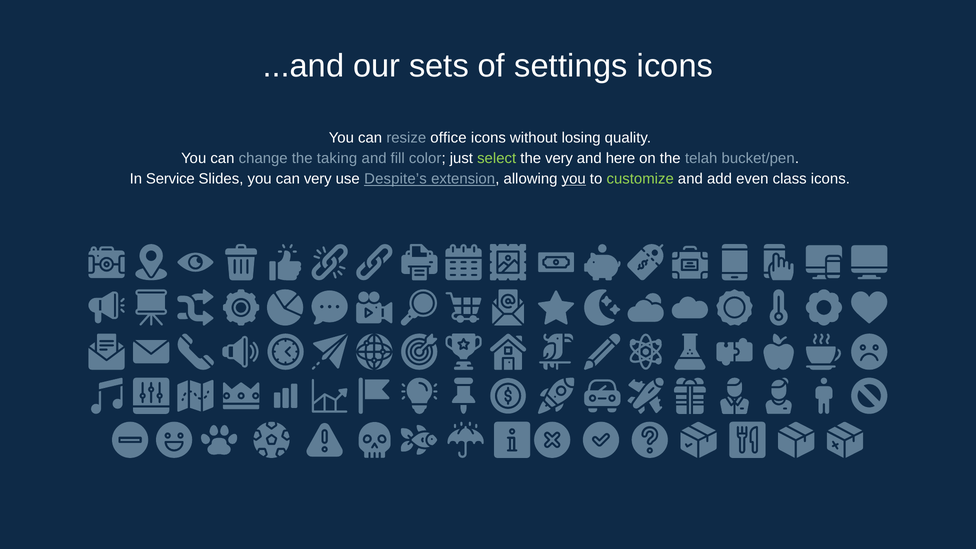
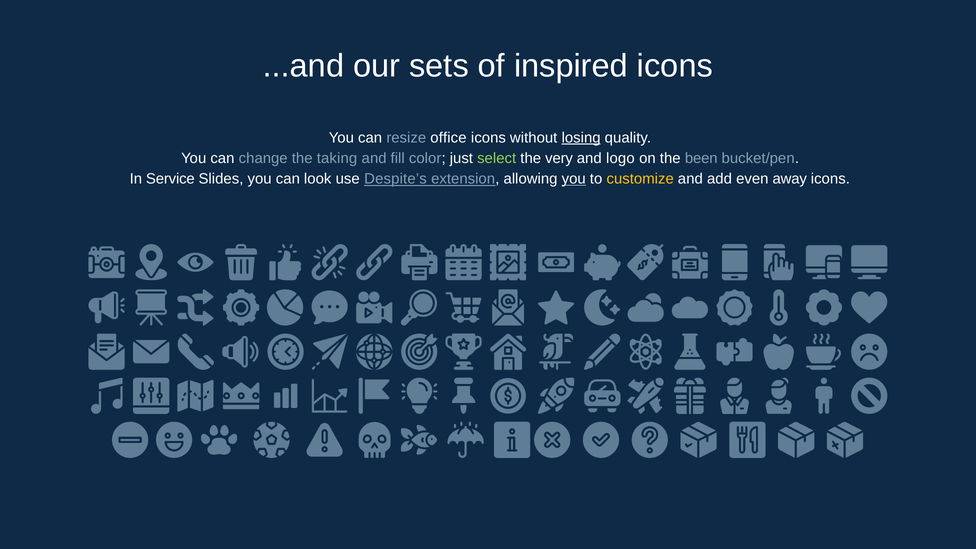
settings: settings -> inspired (571, 66)
losing underline: none -> present (581, 138)
here: here -> logo (620, 158)
telah: telah -> been (701, 158)
can very: very -> look (318, 179)
customize colour: light green -> yellow (640, 179)
class: class -> away (790, 179)
